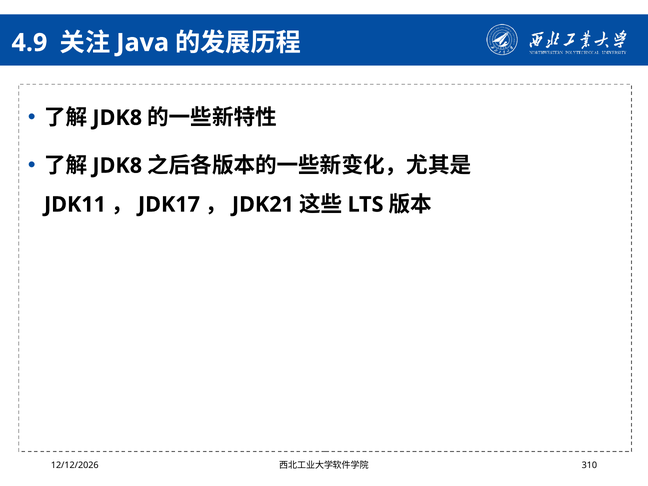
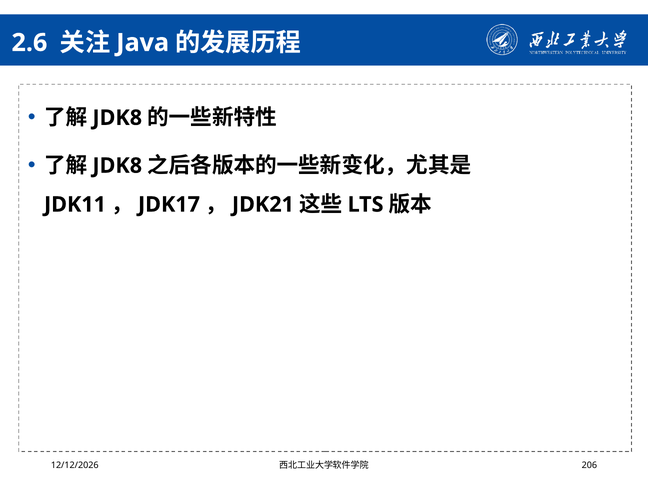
4.9: 4.9 -> 2.6 (29, 43)
310: 310 -> 206 (589, 465)
